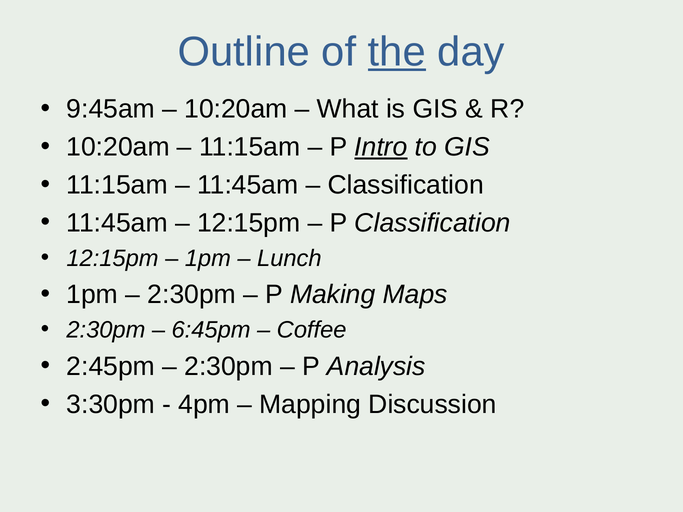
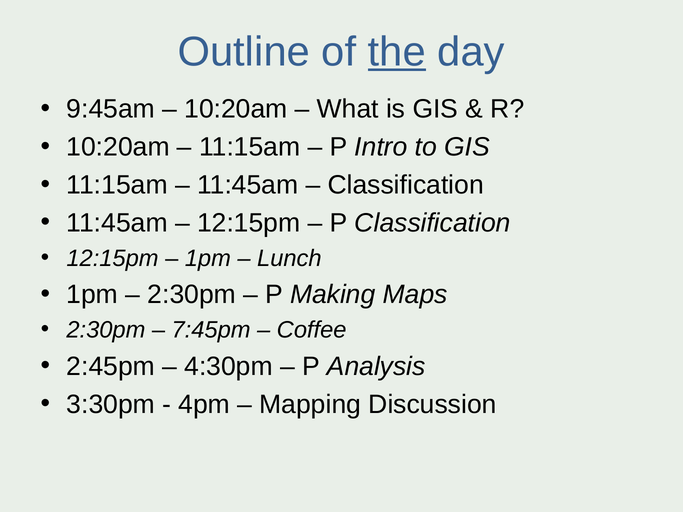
Intro underline: present -> none (381, 147)
6:45pm: 6:45pm -> 7:45pm (211, 330)
2:30pm: 2:30pm -> 4:30pm (229, 367)
